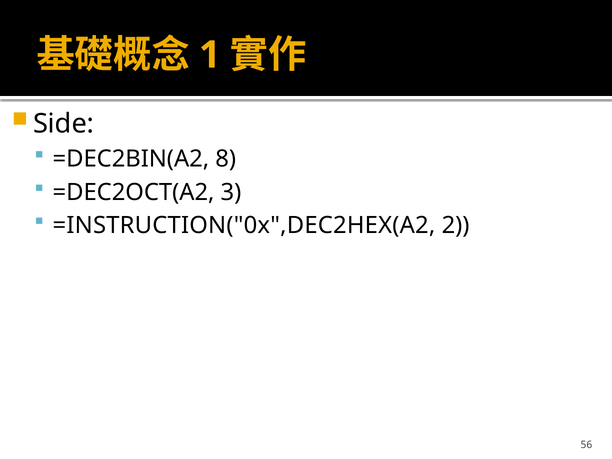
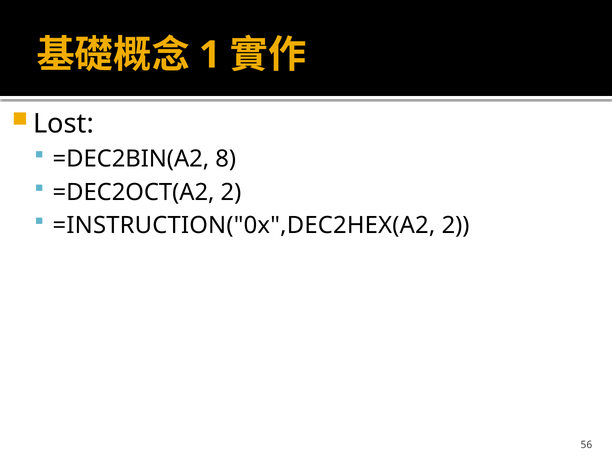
Side: Side -> Lost (64, 124)
=DEC2OCT(A2 3: 3 -> 2 (231, 192)
